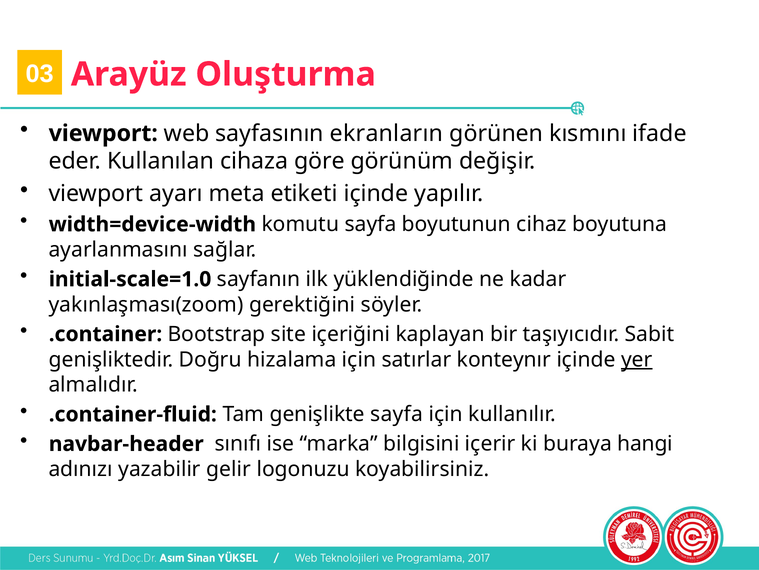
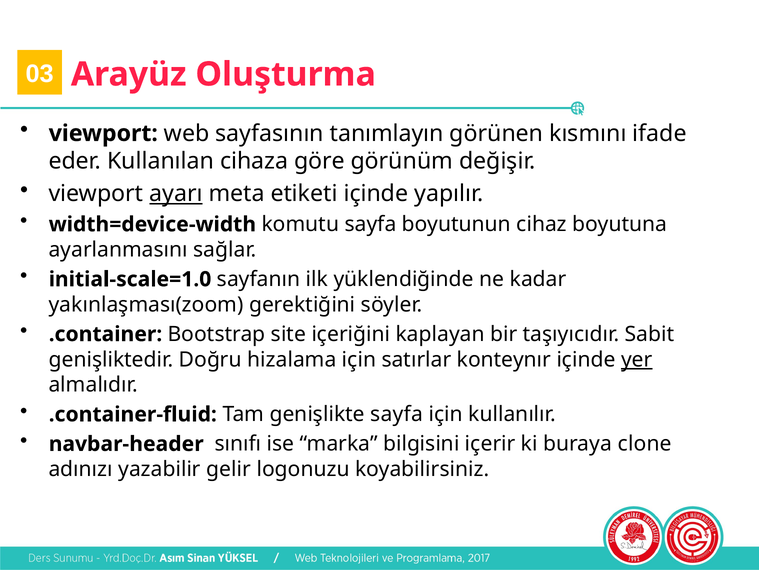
ekranların: ekranların -> tanımlayın (387, 133)
ayarı underline: none -> present (176, 193)
hangi: hangi -> clone (645, 443)
